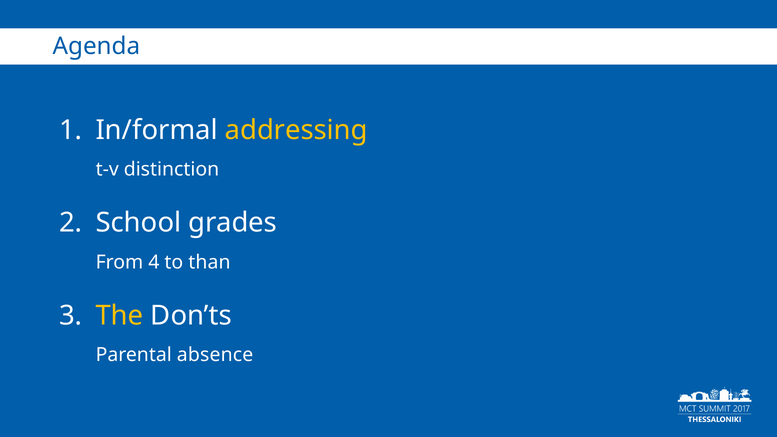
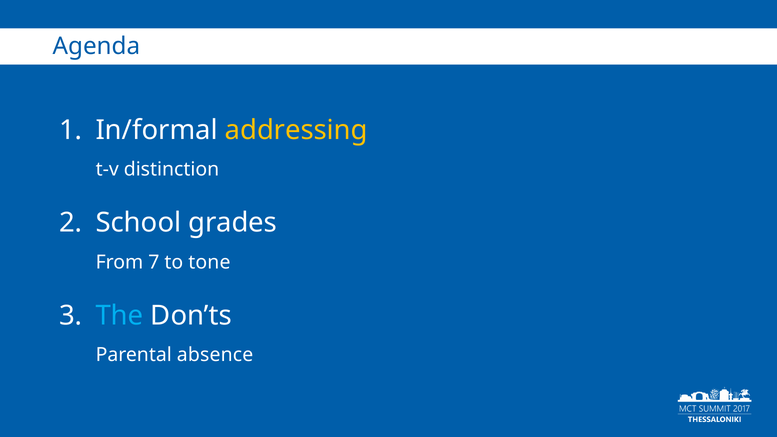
4: 4 -> 7 (154, 262)
than: than -> tone (209, 262)
The colour: yellow -> light blue (120, 315)
